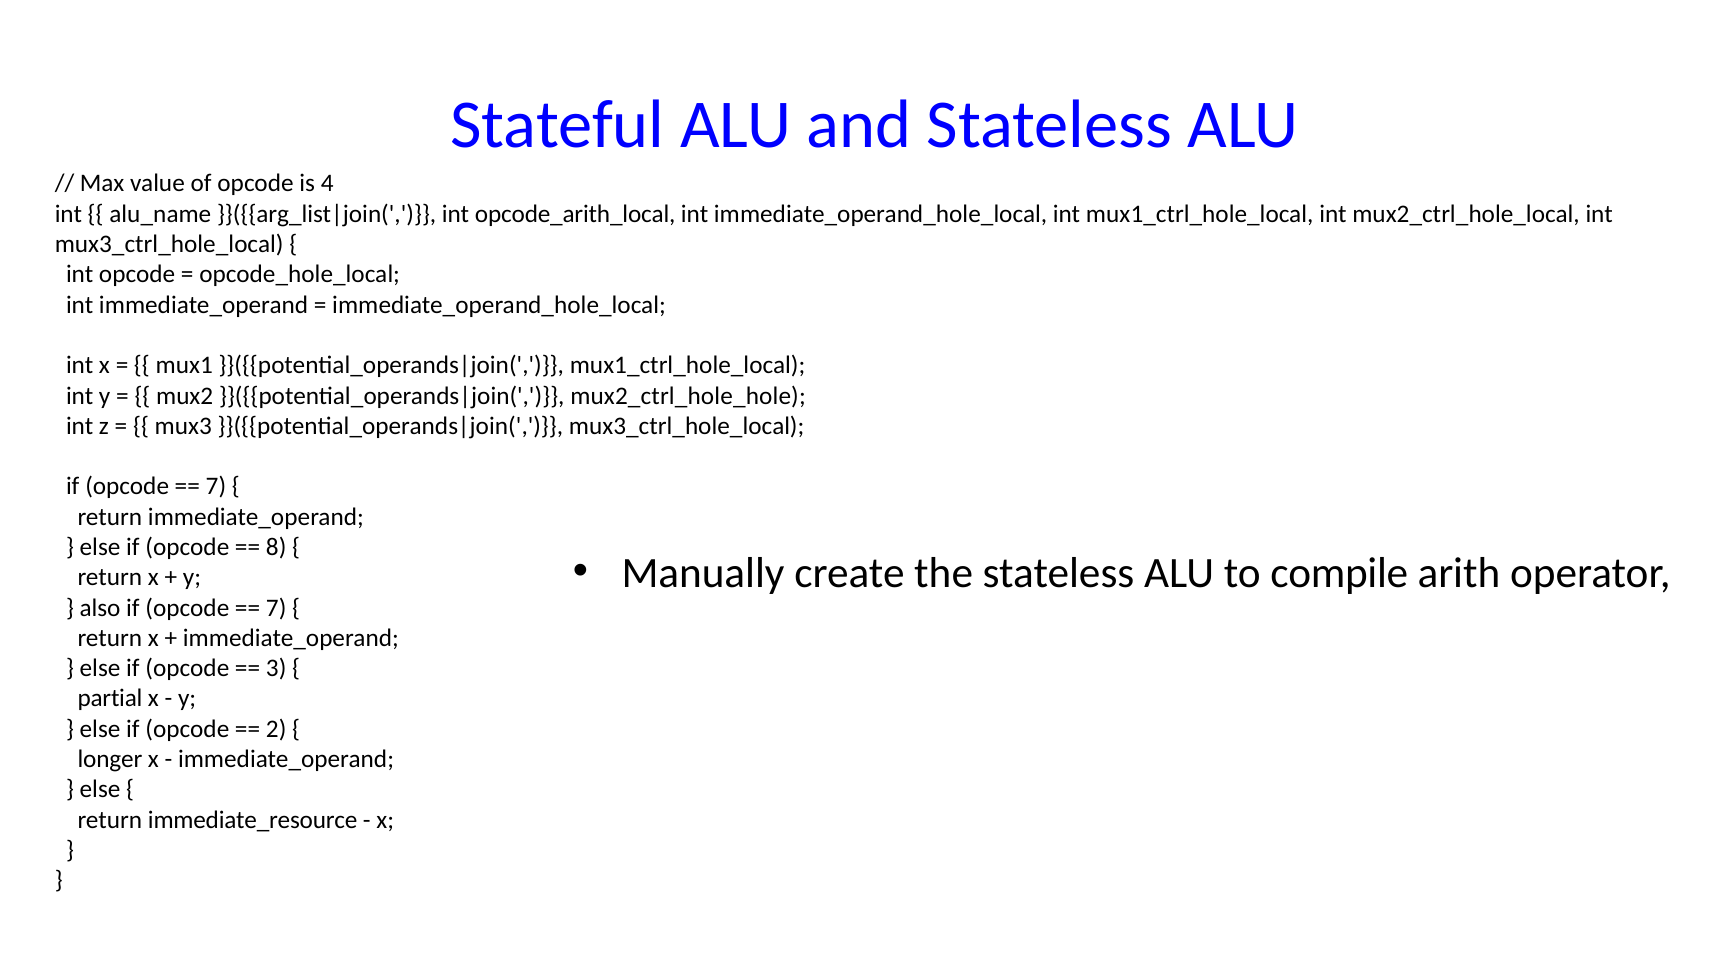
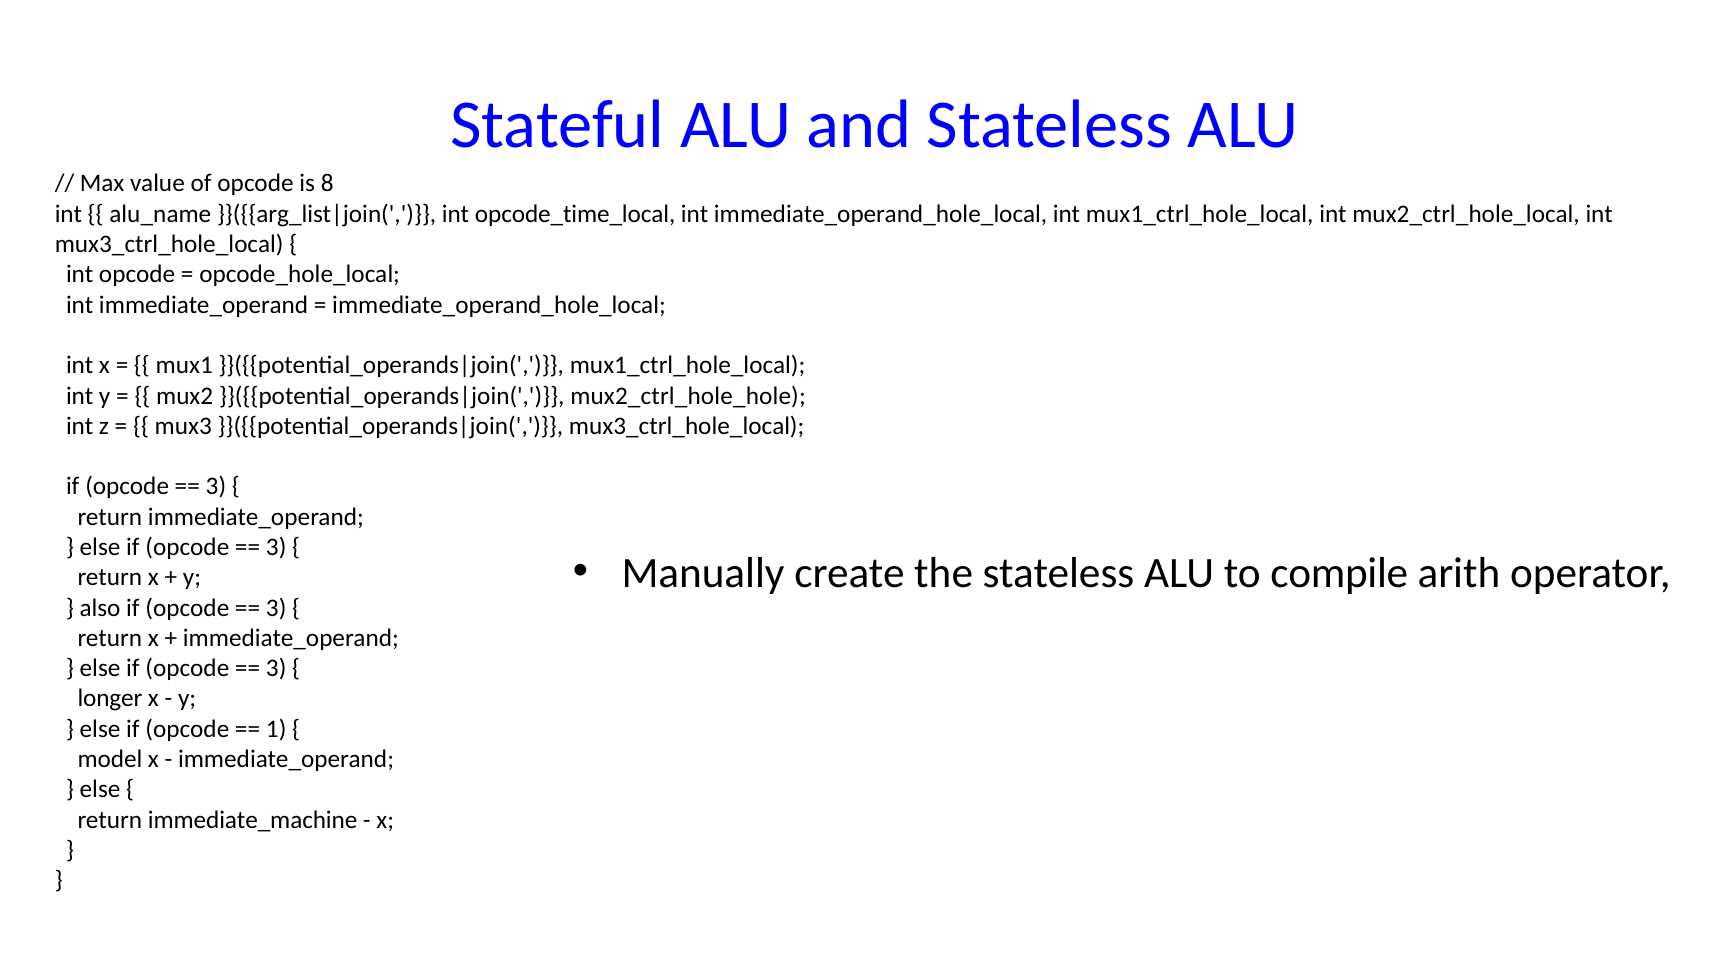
4: 4 -> 8 (327, 184)
opcode_arith_local: opcode_arith_local -> opcode_time_local (575, 214)
7: 7 -> 3 (216, 487)
8: 8 -> 3 (276, 547)
7: 7 -> 3 (276, 608)
partial: partial -> longer (110, 699)
2: 2 -> 1 (276, 729)
longer: longer -> model (110, 759)
immediate_resource: immediate_resource -> immediate_machine (253, 820)
